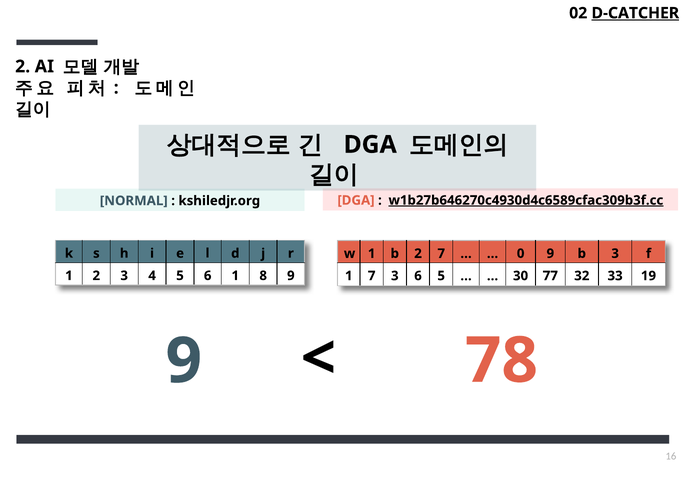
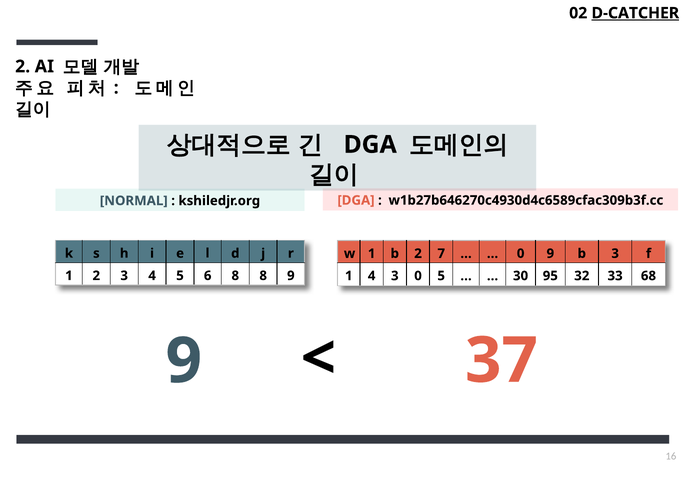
w1b27b646270c4930d4c6589cfac309b3f.cc underline: present -> none (526, 201)
6 1: 1 -> 8 (235, 276)
1 7: 7 -> 4 (372, 276)
3 6: 6 -> 0 (418, 276)
77: 77 -> 95 (550, 276)
19: 19 -> 68 (648, 276)
78: 78 -> 37 (501, 361)
